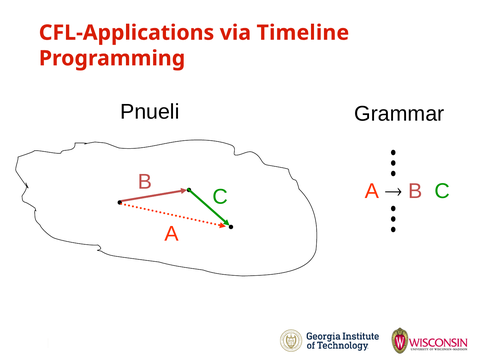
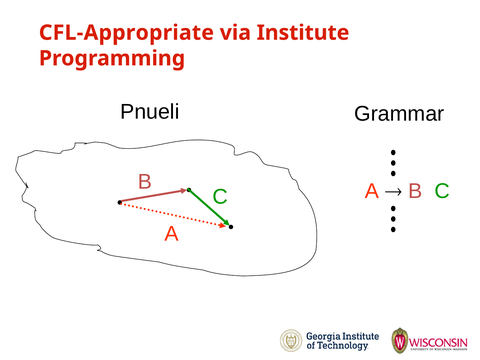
CFL-Applications: CFL-Applications -> CFL-Appropriate (126, 33)
Timeline: Timeline -> Institute (303, 33)
